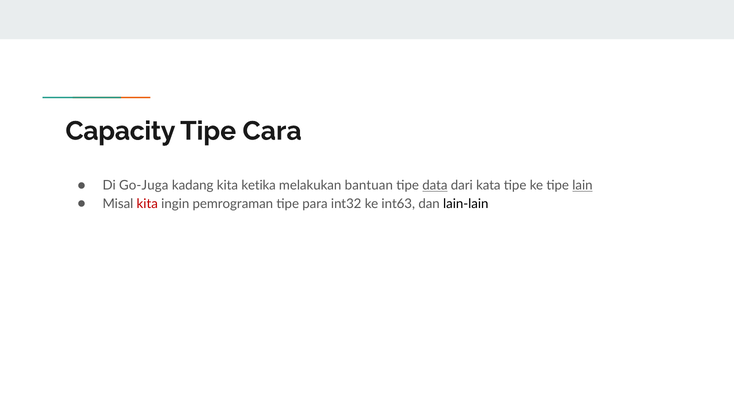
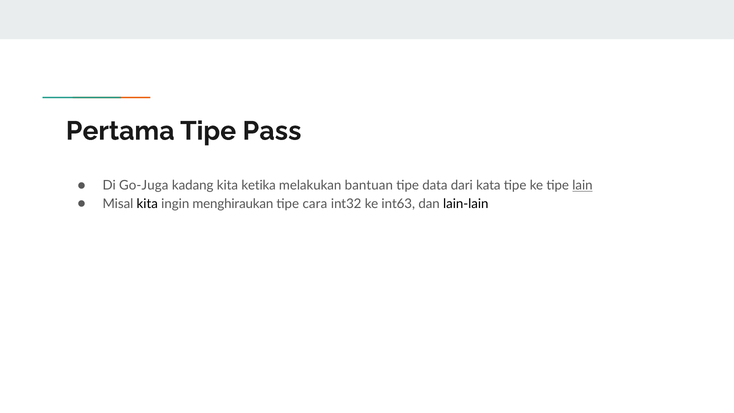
Capacity: Capacity -> Pertama (120, 131)
Cara: Cara -> Pass (272, 131)
data underline: present -> none (435, 185)
kita colour: red -> black (147, 204)
pemrograman: pemrograman -> menghiraukan (233, 204)
para: para -> cara (315, 204)
